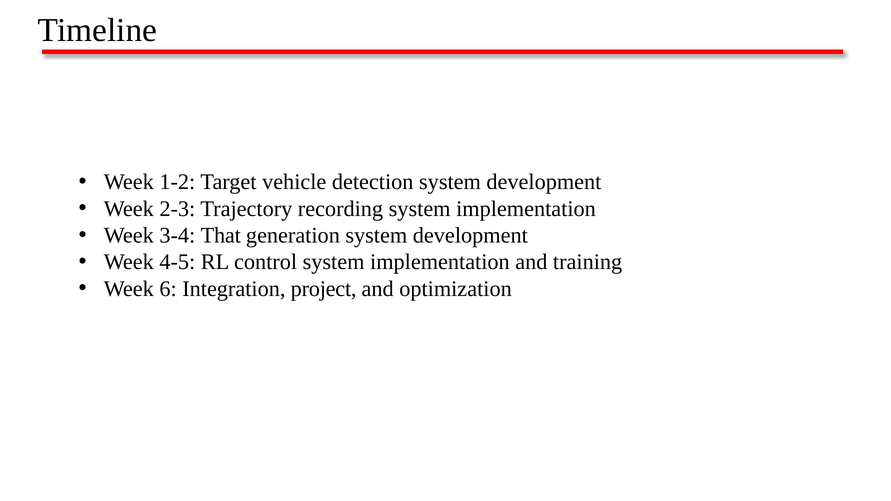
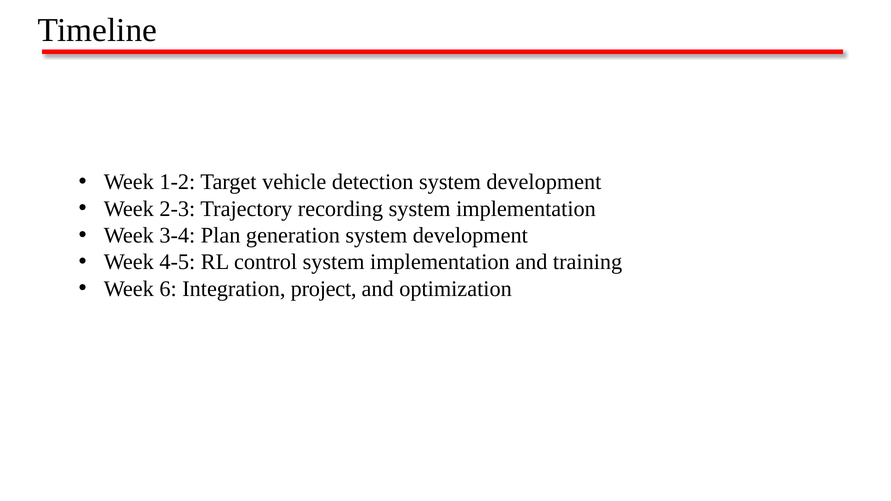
That: That -> Plan (221, 236)
